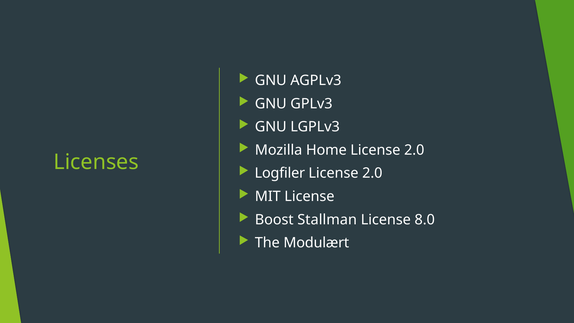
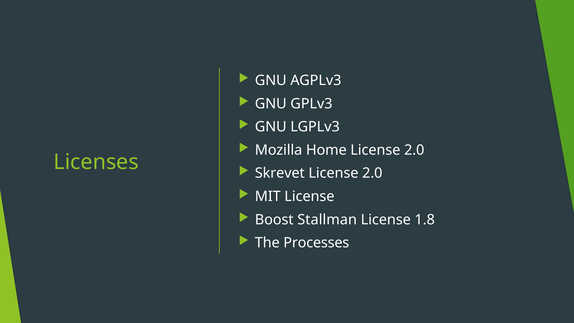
Logfiler: Logfiler -> Skrevet (280, 173)
8.0: 8.0 -> 1.8 (425, 220)
Modulært: Modulært -> Processes (316, 243)
